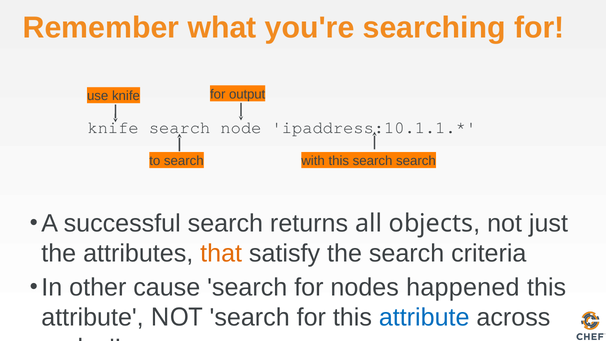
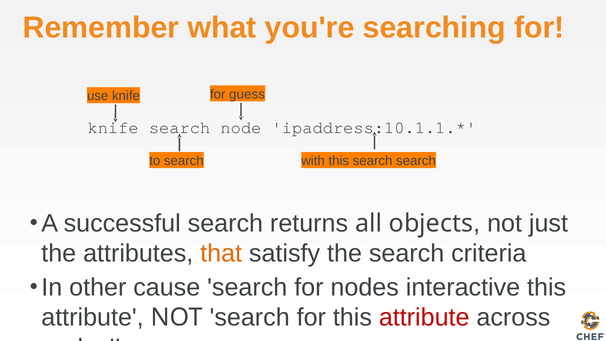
output: output -> guess (247, 94)
happened: happened -> interactive (463, 287)
attribute colour: blue -> red (424, 318)
